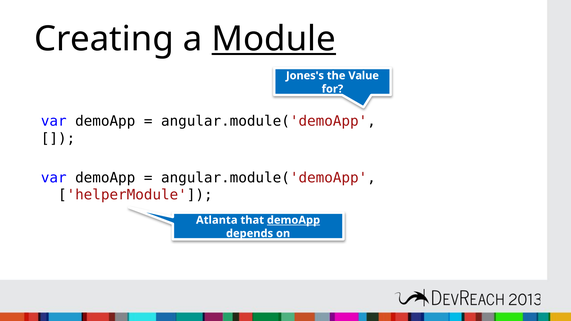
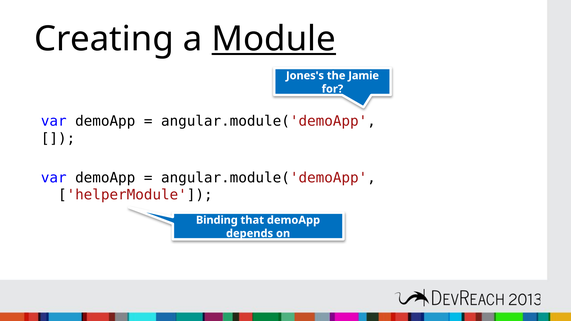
Value: Value -> Jamie (364, 76)
Atlanta: Atlanta -> Binding (217, 220)
demoApp underline: present -> none (293, 220)
